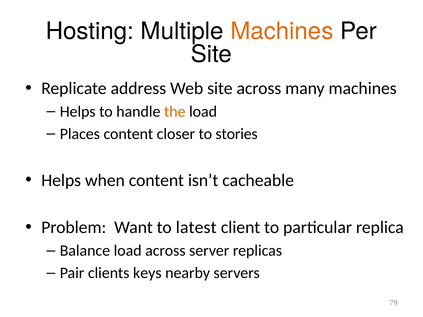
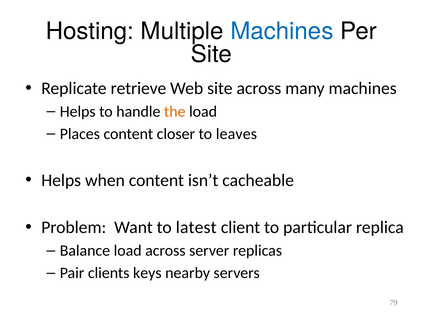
Machines colour: orange -> blue (282, 31)
address: address -> retrieve (138, 88)
stories: stories -> leaves (236, 134)
